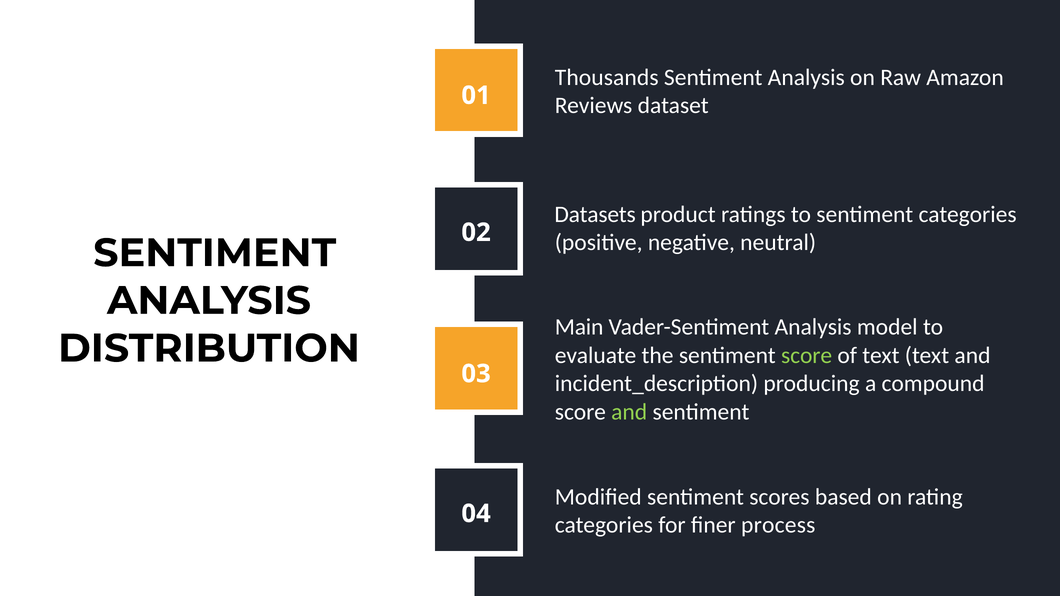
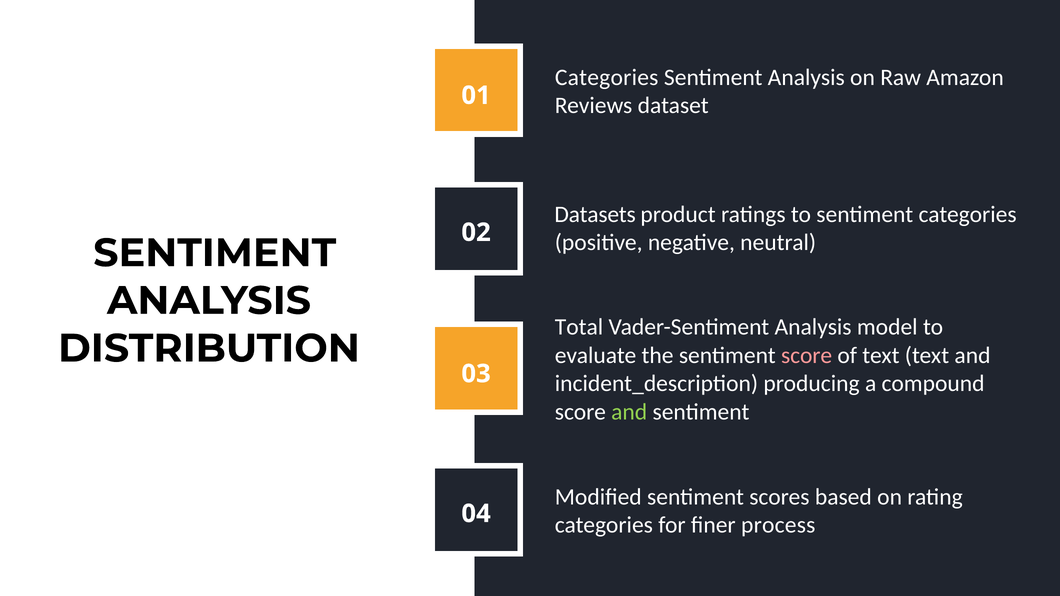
Thousands: Thousands -> Categories (607, 77)
Main: Main -> Total (579, 327)
score colour: light green -> pink (807, 356)
